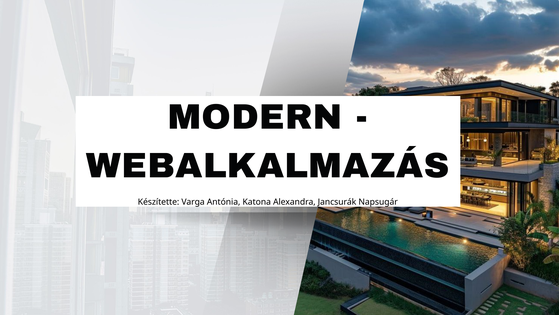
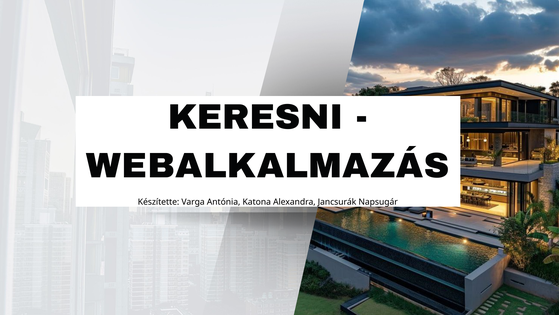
MODERN: MODERN -> KERESNI (255, 117)
